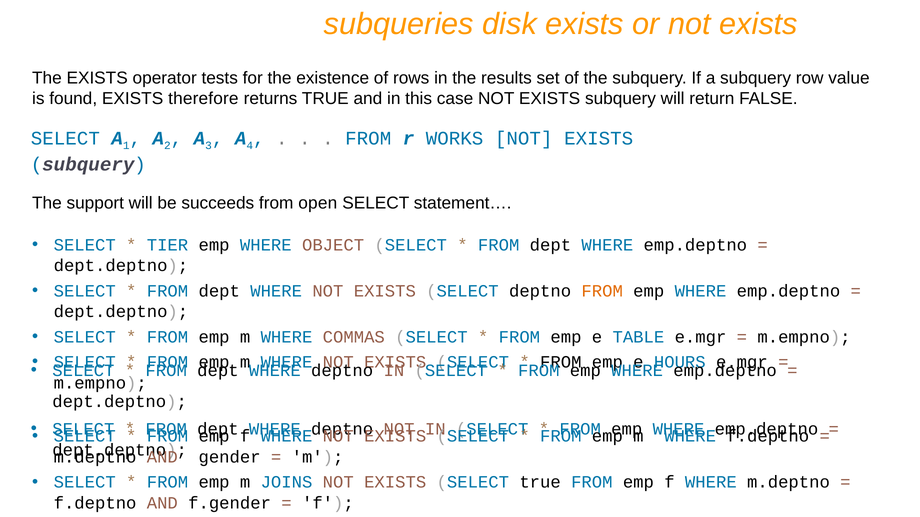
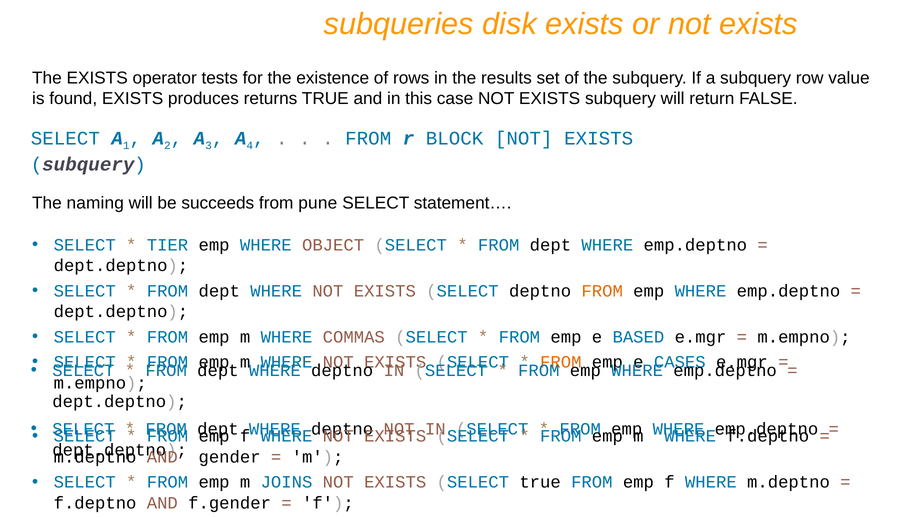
therefore: therefore -> produces (203, 99)
WORKS: WORKS -> BLOCK (455, 138)
support: support -> naming (95, 203)
open: open -> pune (318, 203)
TABLE: TABLE -> BASED (638, 337)
FROM colour: black -> orange (561, 363)
HOURS: HOURS -> CASES (680, 363)
